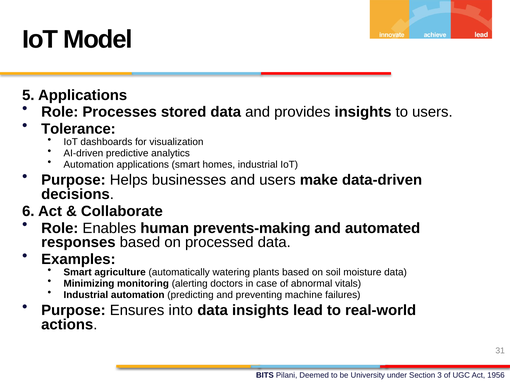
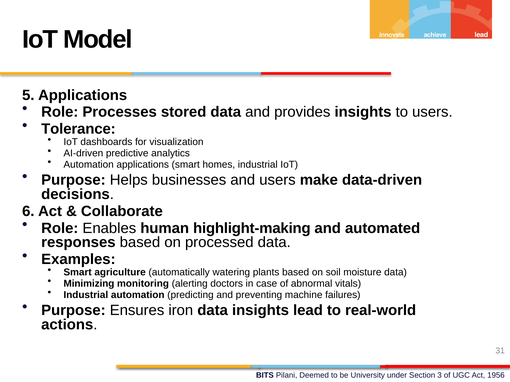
prevents-making: prevents-making -> highlight-making (252, 228)
into: into -> iron (181, 311)
